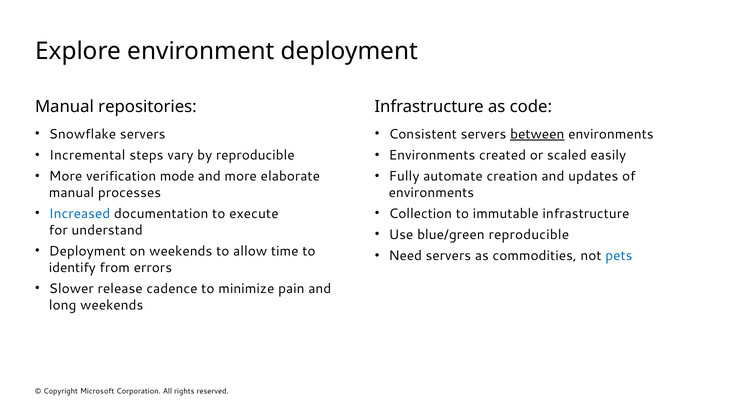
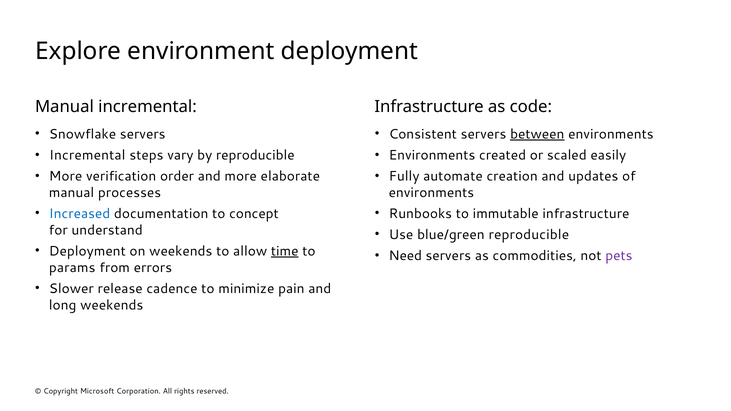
Manual repositories: repositories -> incremental (147, 107)
mode: mode -> order (177, 176)
execute: execute -> concept (254, 214)
Collection: Collection -> Runbooks (420, 214)
time underline: none -> present (285, 251)
pets colour: blue -> purple (619, 256)
identify: identify -> params (72, 268)
